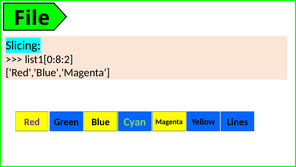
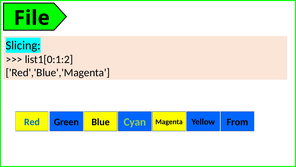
list1[0:8:2: list1[0:8:2 -> list1[0:1:2 (49, 59)
Red colour: purple -> blue (32, 122)
Lines: Lines -> From (237, 122)
